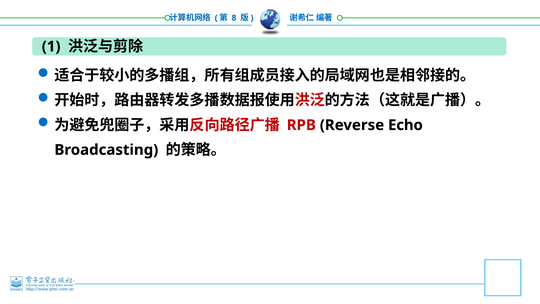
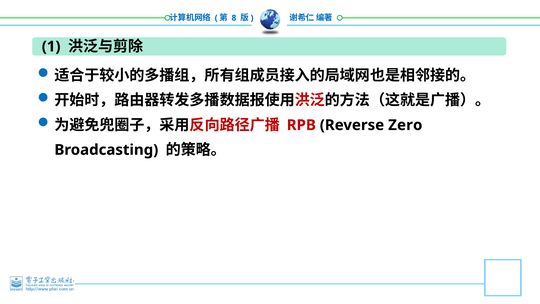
Echo: Echo -> Zero (405, 125)
